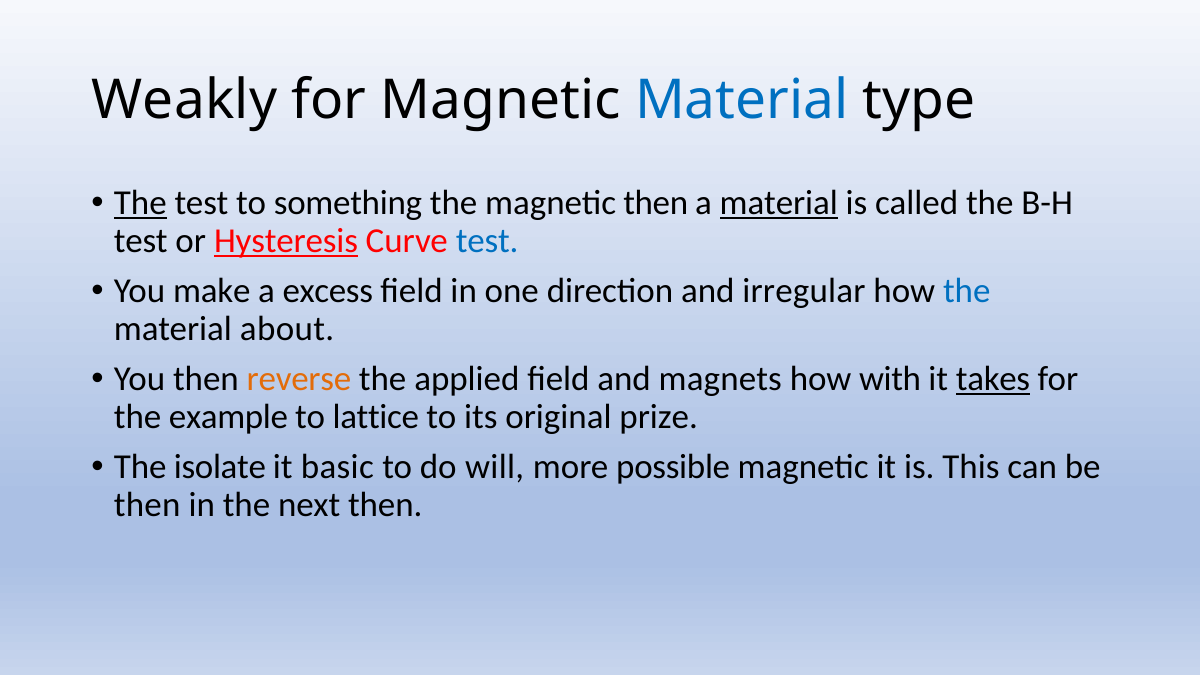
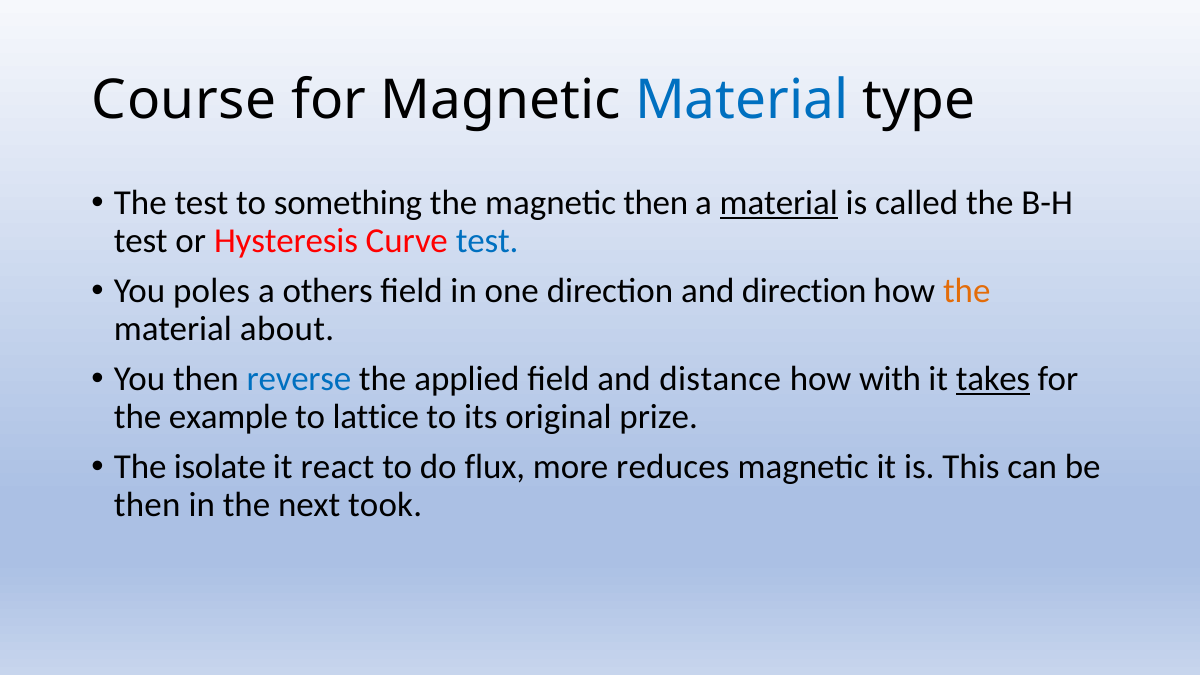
Weakly: Weakly -> Course (184, 101)
The underline: present -> none (140, 203)
Hysteresis underline: present -> none (286, 241)
make: make -> poles (212, 291)
excess: excess -> others (328, 291)
and irregular: irregular -> direction (804, 291)
the colour: blue -> orange (967, 291)
reverse colour: orange -> blue (299, 379)
magnets: magnets -> distance (720, 379)
basic: basic -> react (337, 467)
will: will -> flux (495, 467)
possible: possible -> reduces (673, 467)
next then: then -> took (385, 505)
